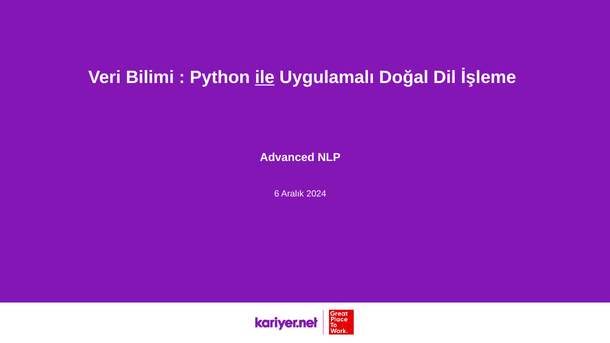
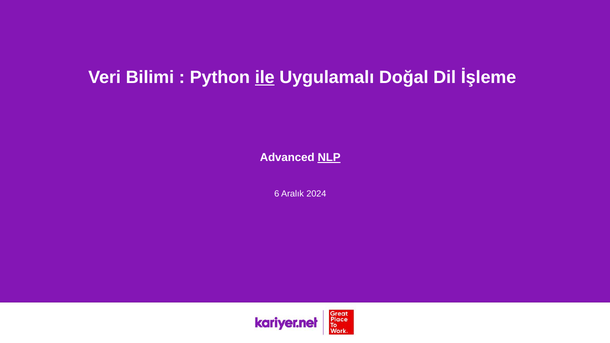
NLP underline: none -> present (329, 158)
